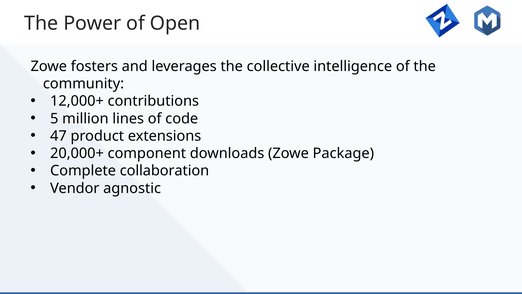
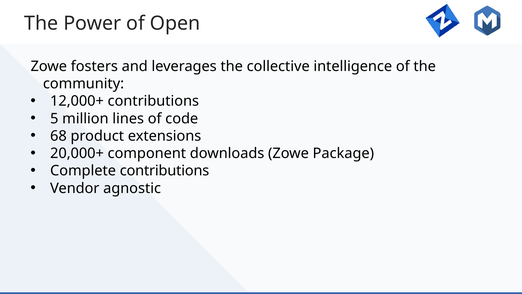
47: 47 -> 68 (58, 136)
Complete collaboration: collaboration -> contributions (165, 171)
